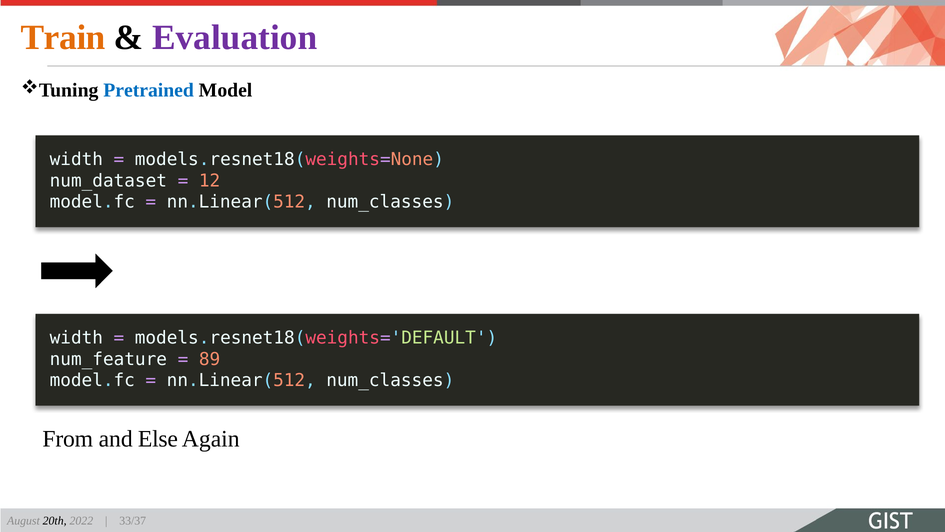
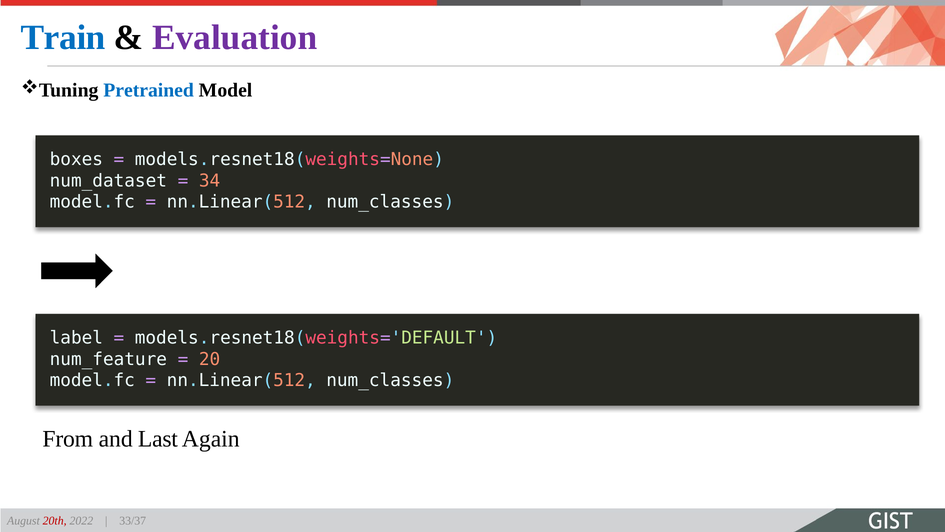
Train colour: orange -> blue (63, 38)
width: width -> boxes (76, 159)
12: 12 -> 34 (210, 181)
width: width -> label (76, 338)
89: 89 -> 20 (210, 359)
Else: Else -> Last (158, 439)
20th colour: black -> red (55, 521)
